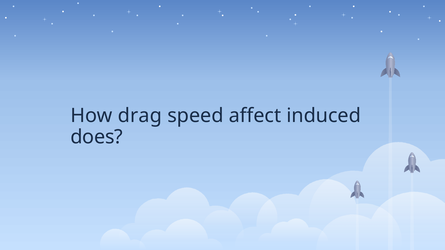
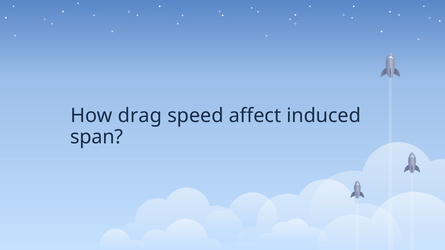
does: does -> span (97, 137)
